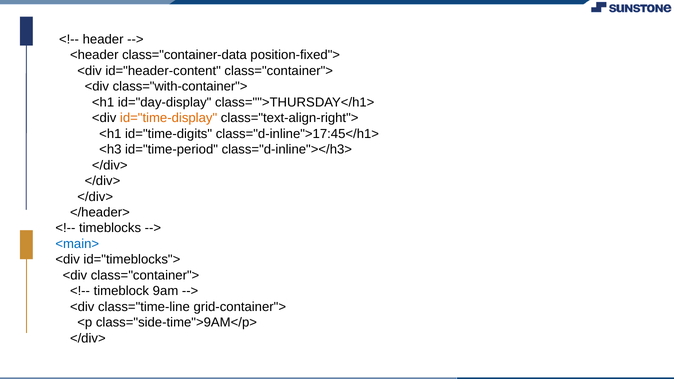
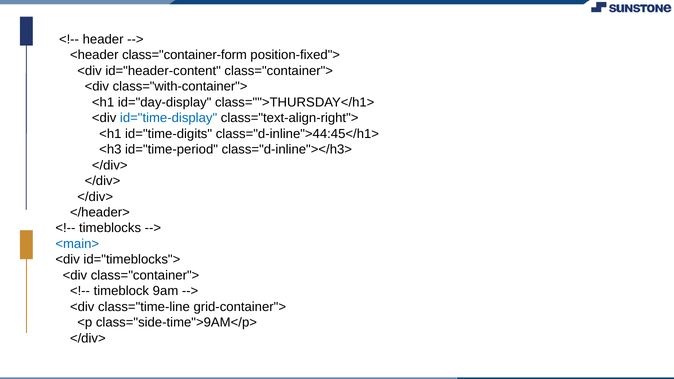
class="container-data: class="container-data -> class="container-form (185, 55)
id="time-display colour: orange -> blue (169, 118)
class="d-inline">17:45</h1>: class="d-inline">17:45</h1> -> class="d-inline">44:45</h1> (297, 134)
